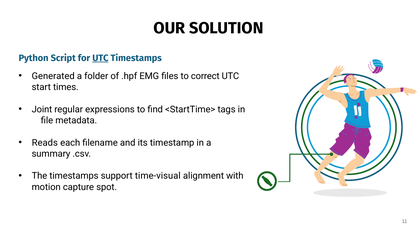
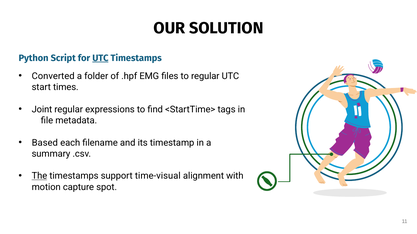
Generated: Generated -> Converted (53, 76)
to correct: correct -> regular (205, 76)
Reads: Reads -> Based (45, 143)
The underline: none -> present (39, 176)
